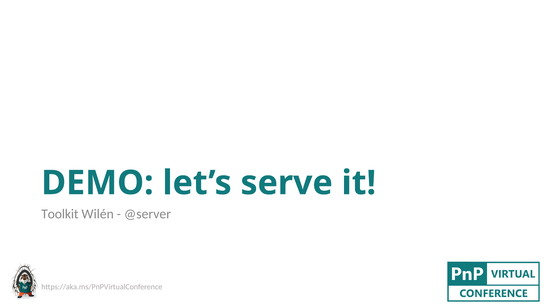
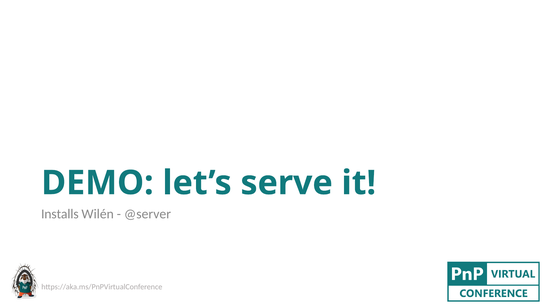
Toolkit: Toolkit -> Installs (60, 214)
